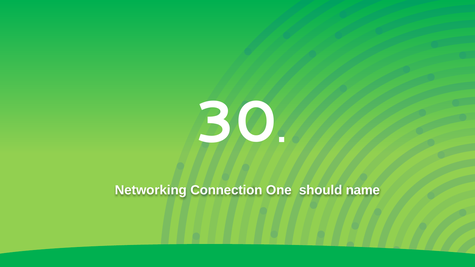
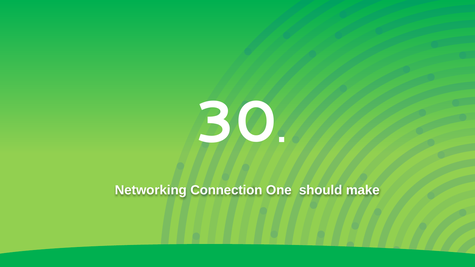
name: name -> make (363, 190)
